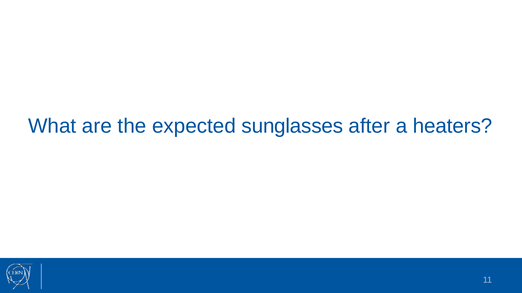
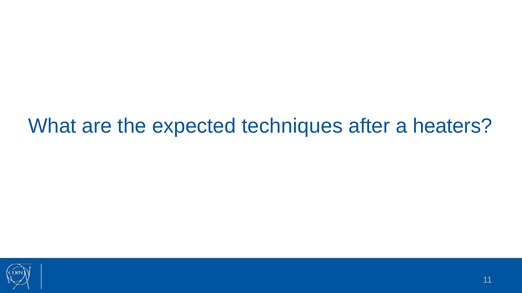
sunglasses: sunglasses -> techniques (292, 126)
